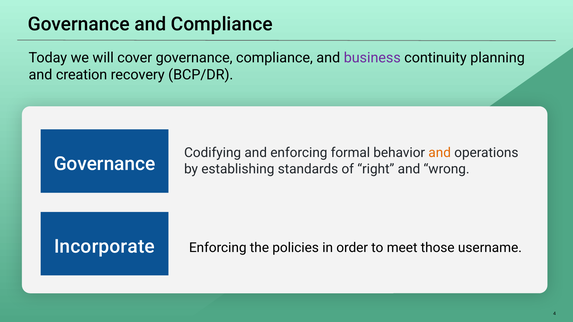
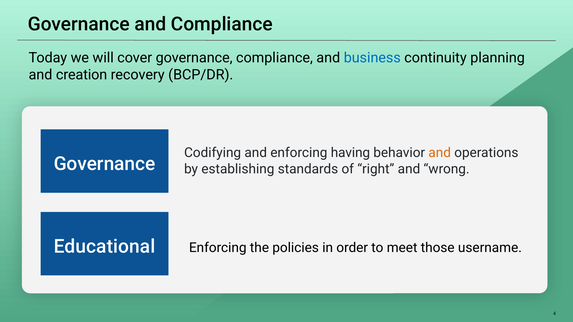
business colour: purple -> blue (372, 58)
formal: formal -> having (350, 153)
Incorporate: Incorporate -> Educational (104, 247)
